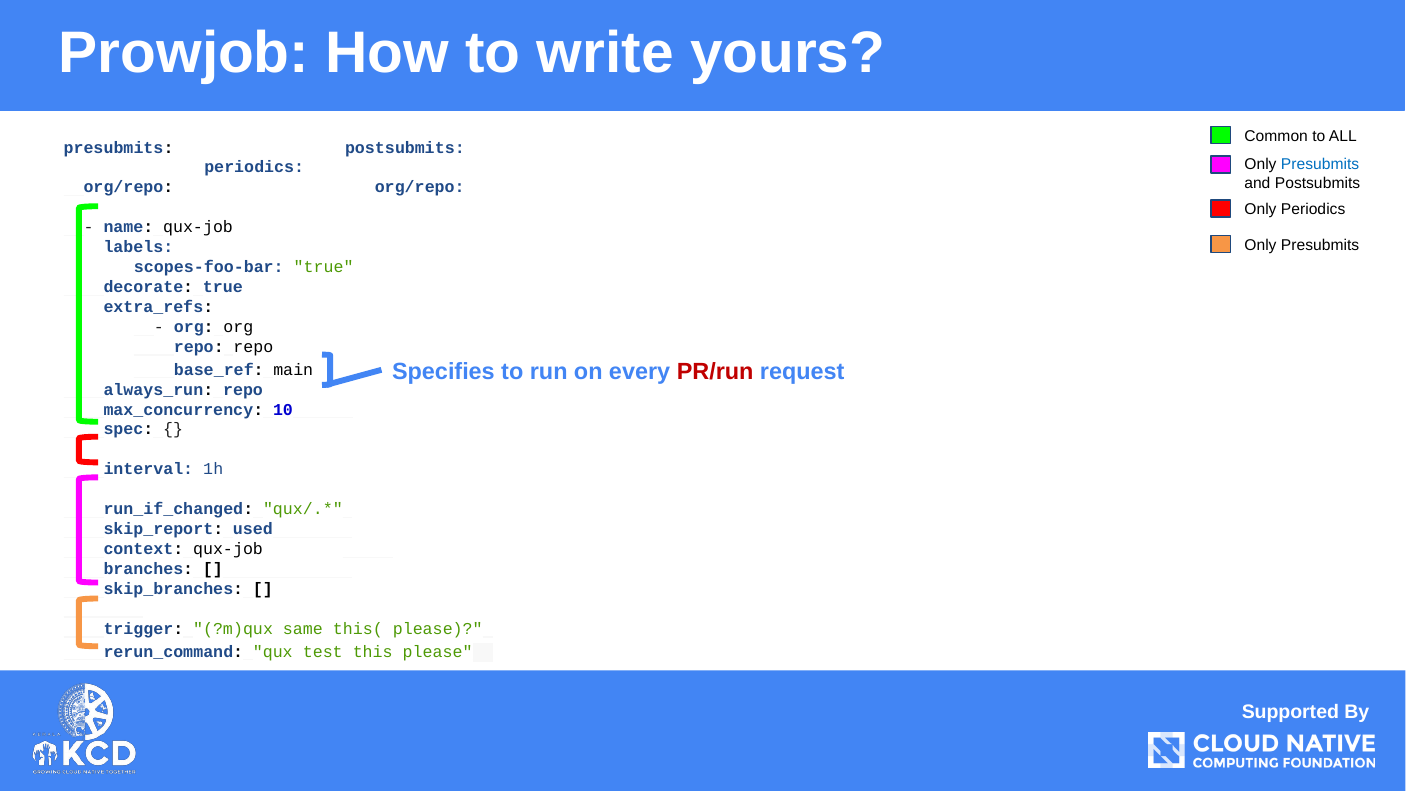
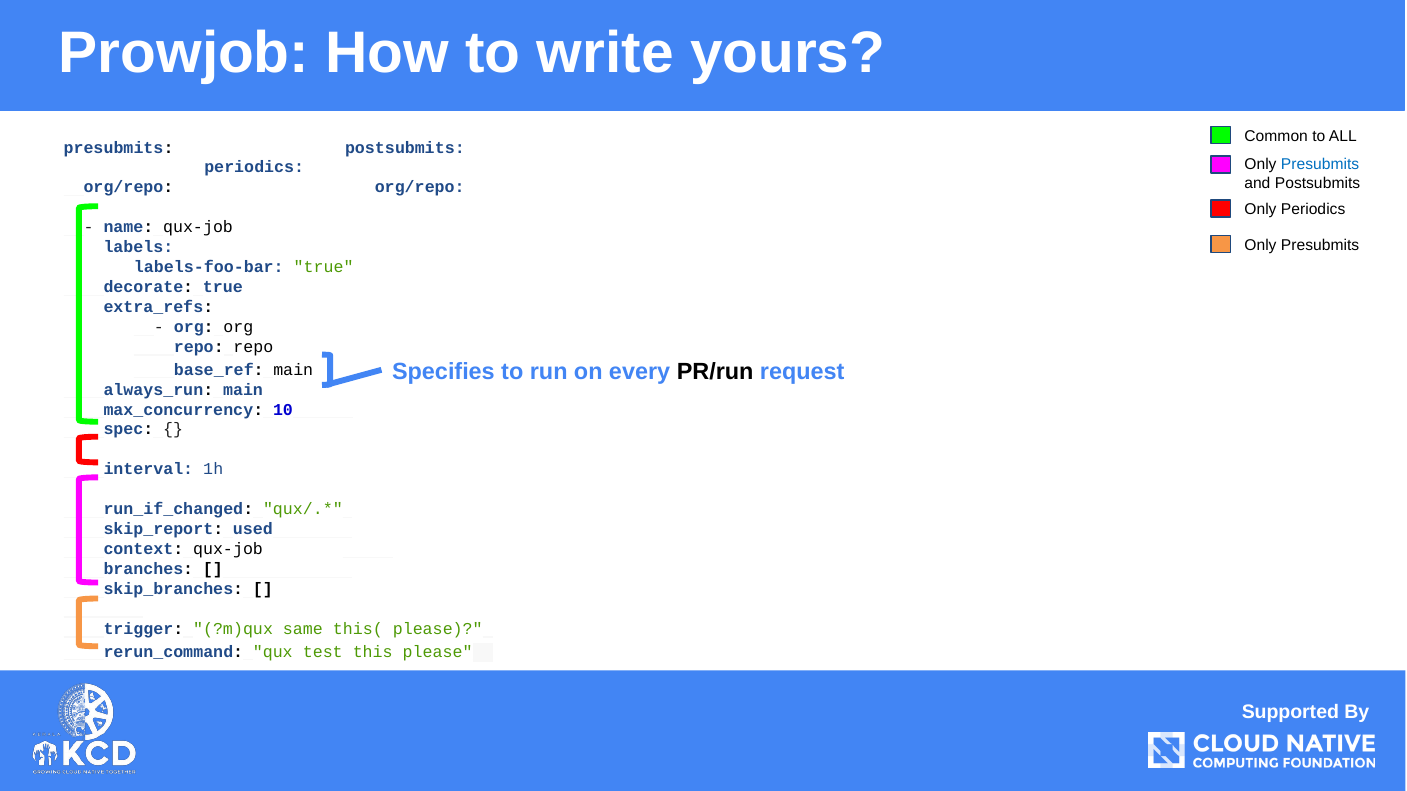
scopes-foo-bar: scopes-foo-bar -> labels-foo-bar (209, 267)
PR/run colour: red -> black (715, 372)
always_run repo: repo -> main (243, 390)
